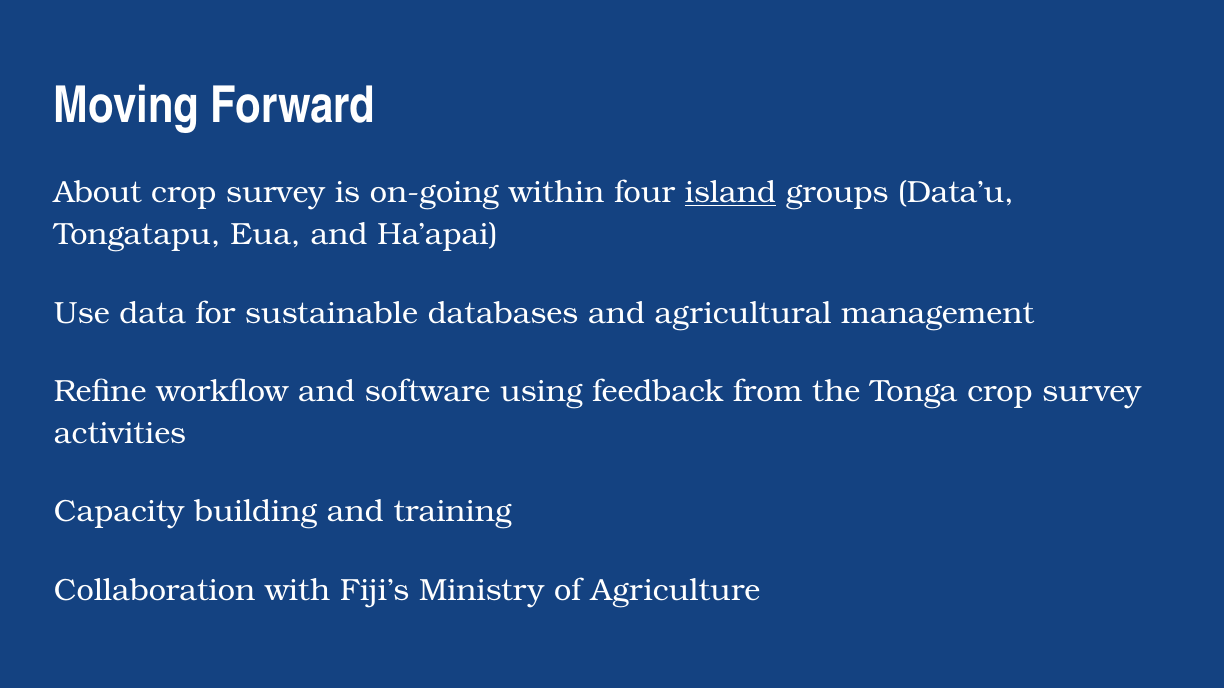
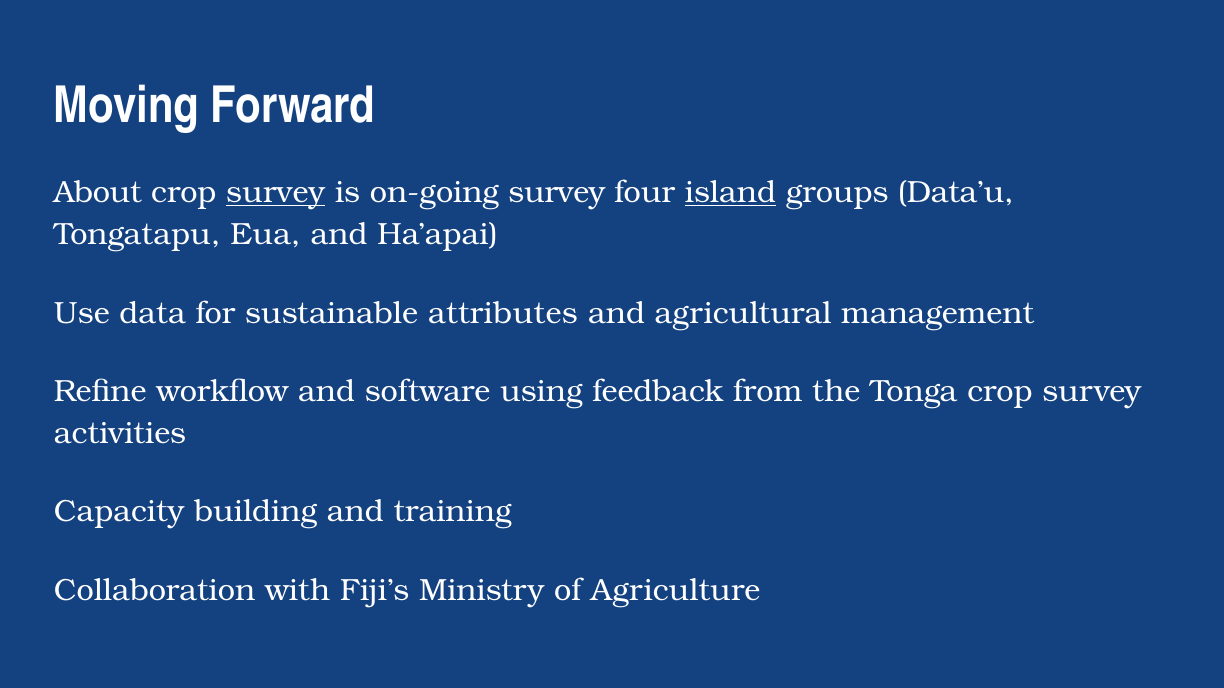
survey underline: none -> present (276, 192)
on-going within: within -> survey (557, 192)
databases: databases -> attributes (503, 313)
